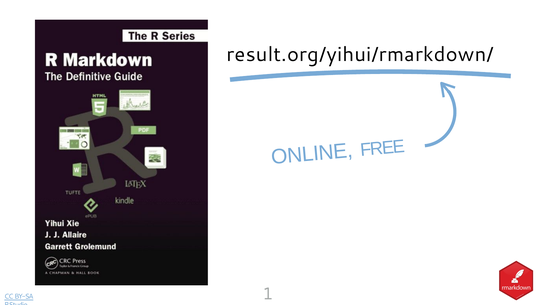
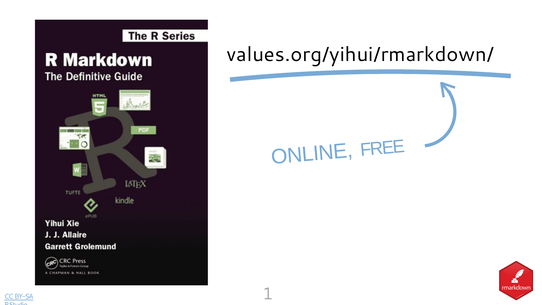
result.org/yihui/rmarkdown/: result.org/yihui/rmarkdown/ -> values.org/yihui/rmarkdown/ (360, 55)
